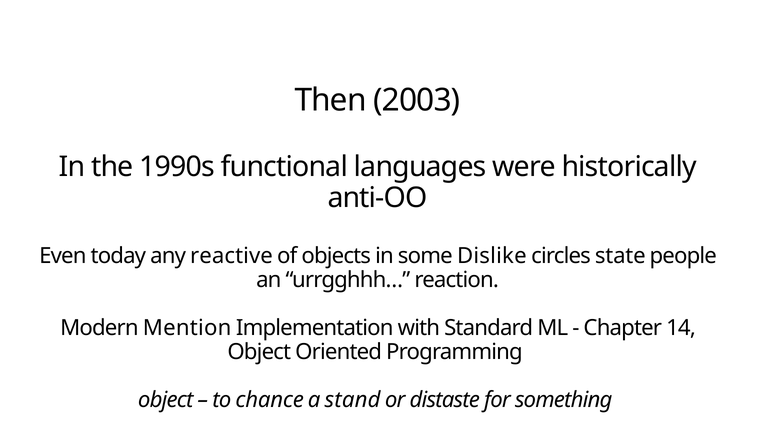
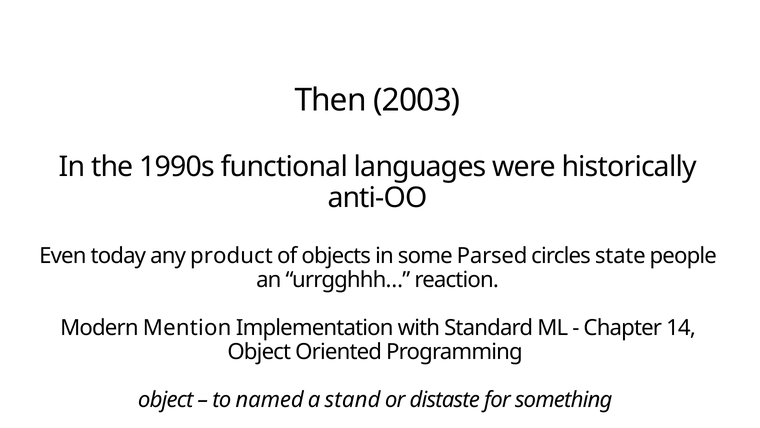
reactive: reactive -> product (231, 256)
Dislike: Dislike -> Parsed (492, 256)
chance: chance -> named (270, 399)
